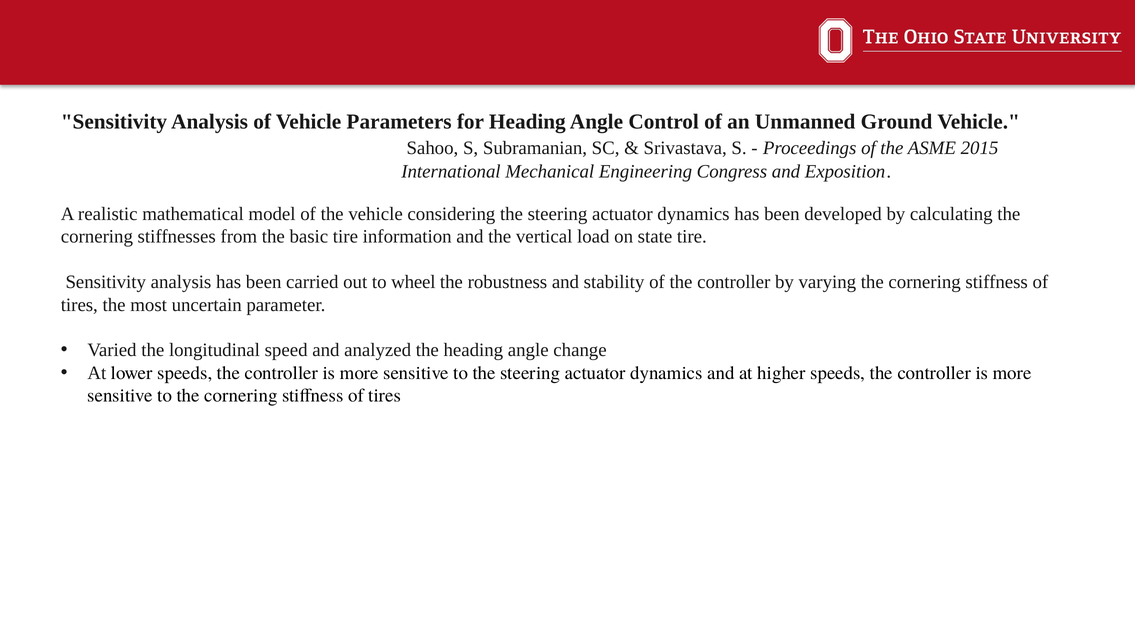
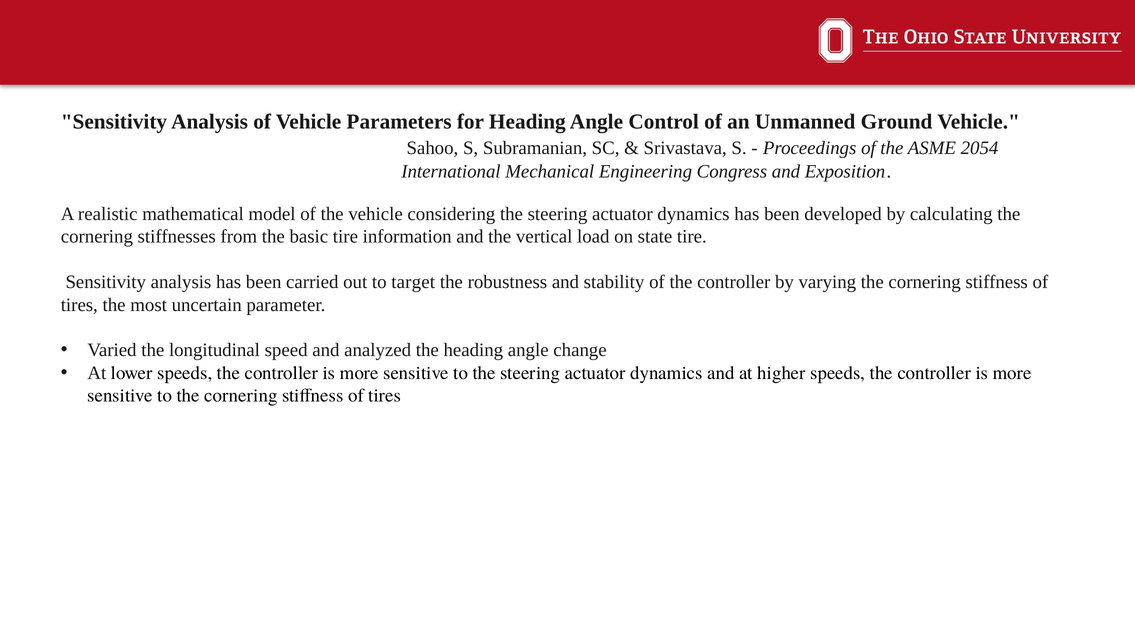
2015: 2015 -> 2054 (980, 148)
wheel: wheel -> target (413, 282)
